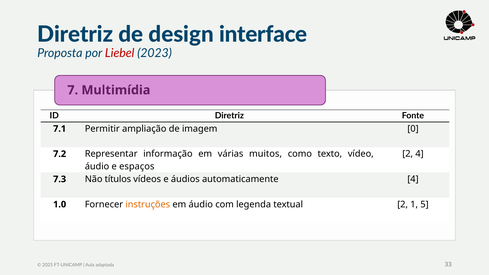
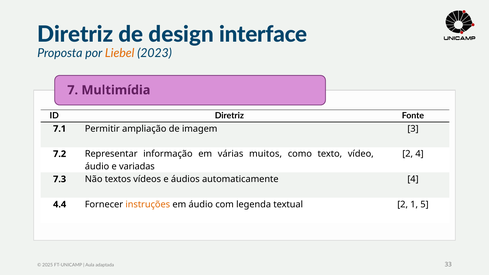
Liebel colour: red -> orange (120, 53)
0: 0 -> 3 (413, 129)
espaços: espaços -> variadas (137, 166)
títulos: títulos -> textos (118, 179)
1.0: 1.0 -> 4.4 (60, 204)
